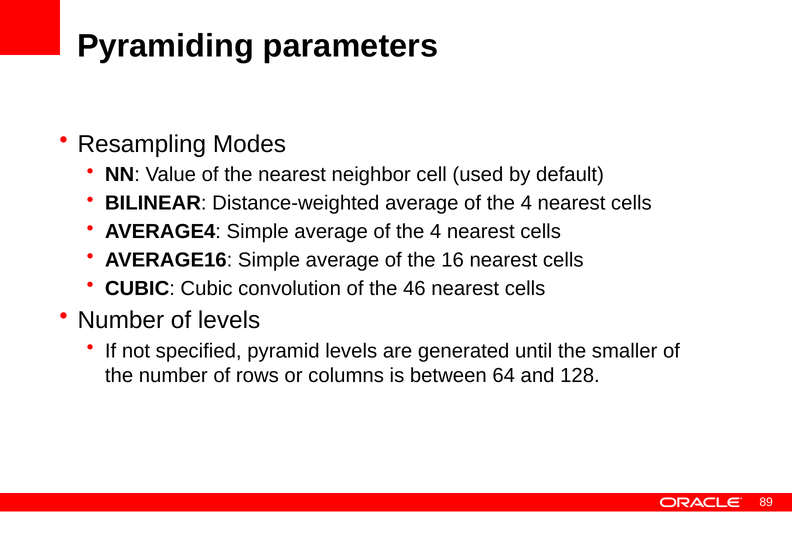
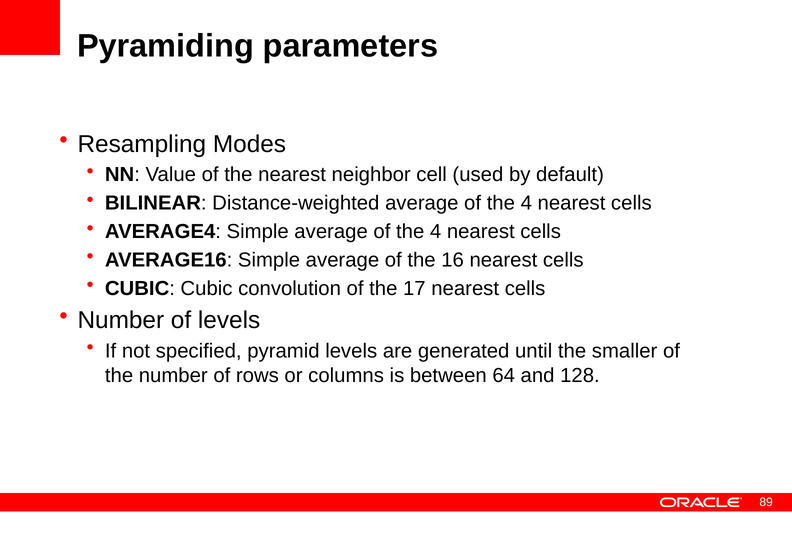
46: 46 -> 17 (414, 289)
